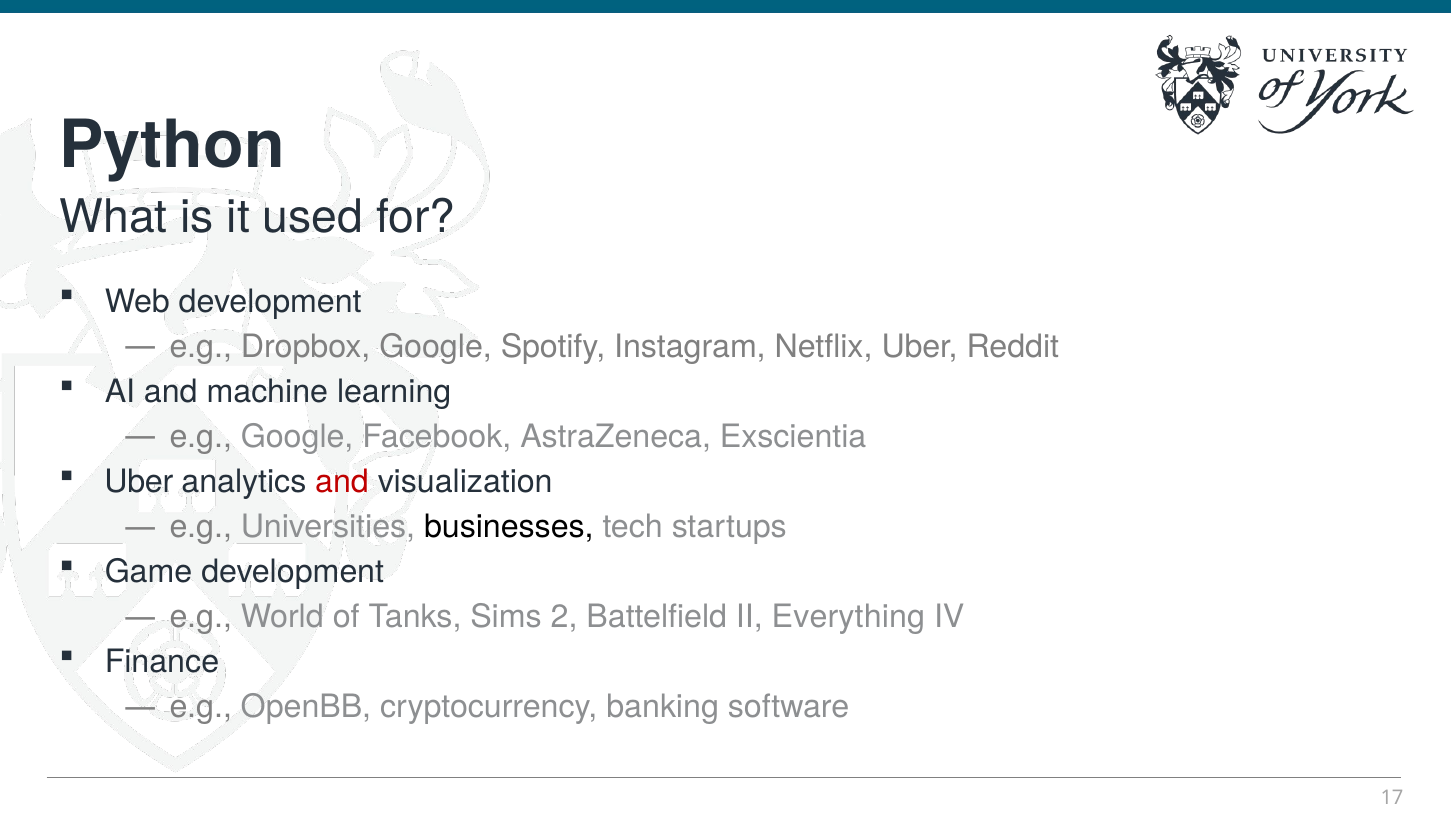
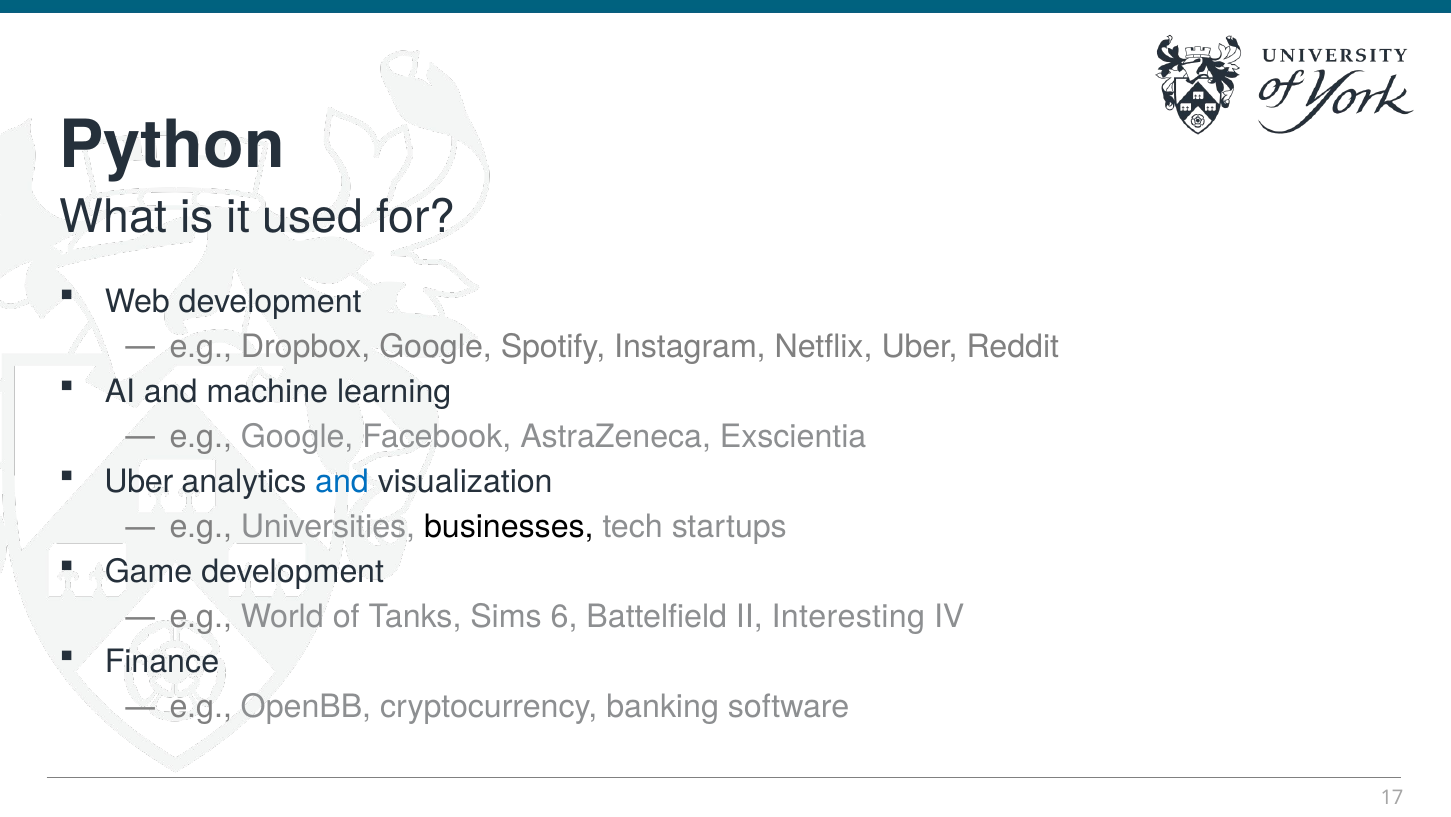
and colour: red -> blue (342, 482)
2: 2 -> 6 (564, 617)
Everything: Everything -> Interesting (848, 617)
